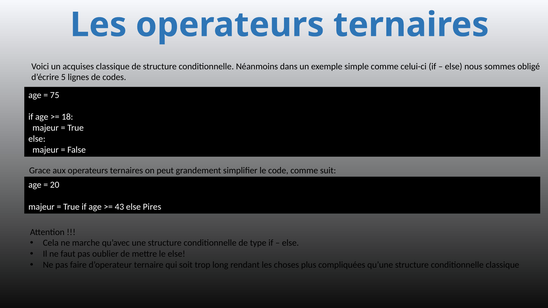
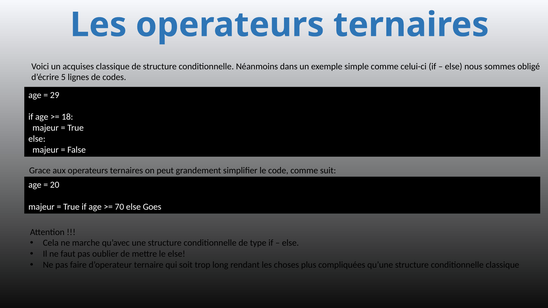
75: 75 -> 29 (55, 95)
43: 43 -> 70 (119, 207)
Pires: Pires -> Goes (152, 207)
